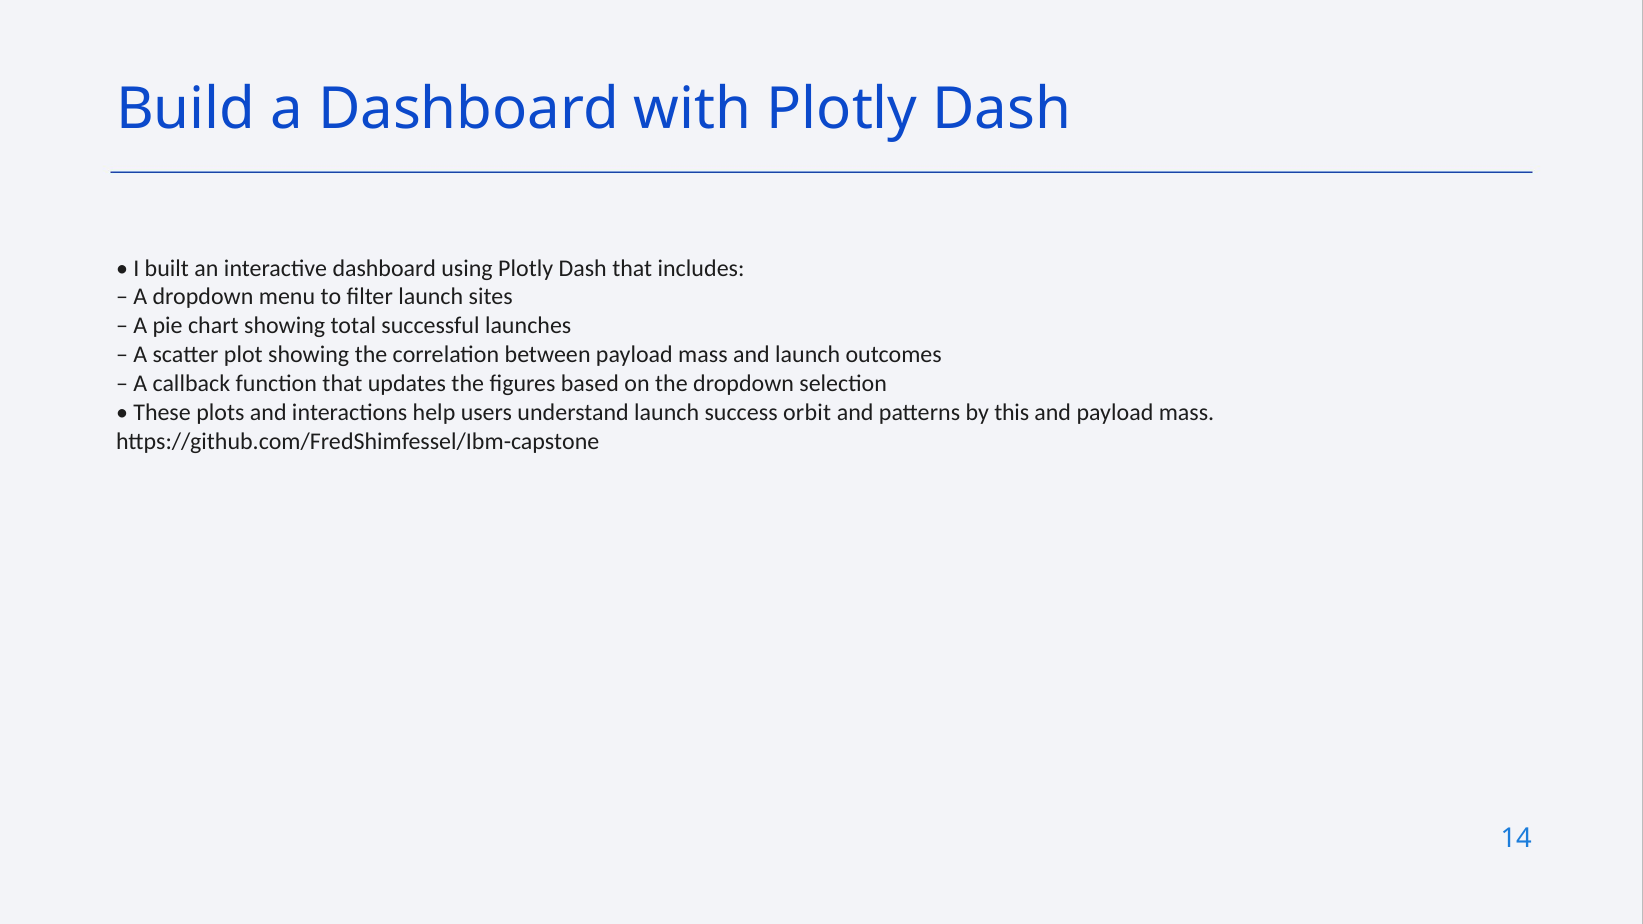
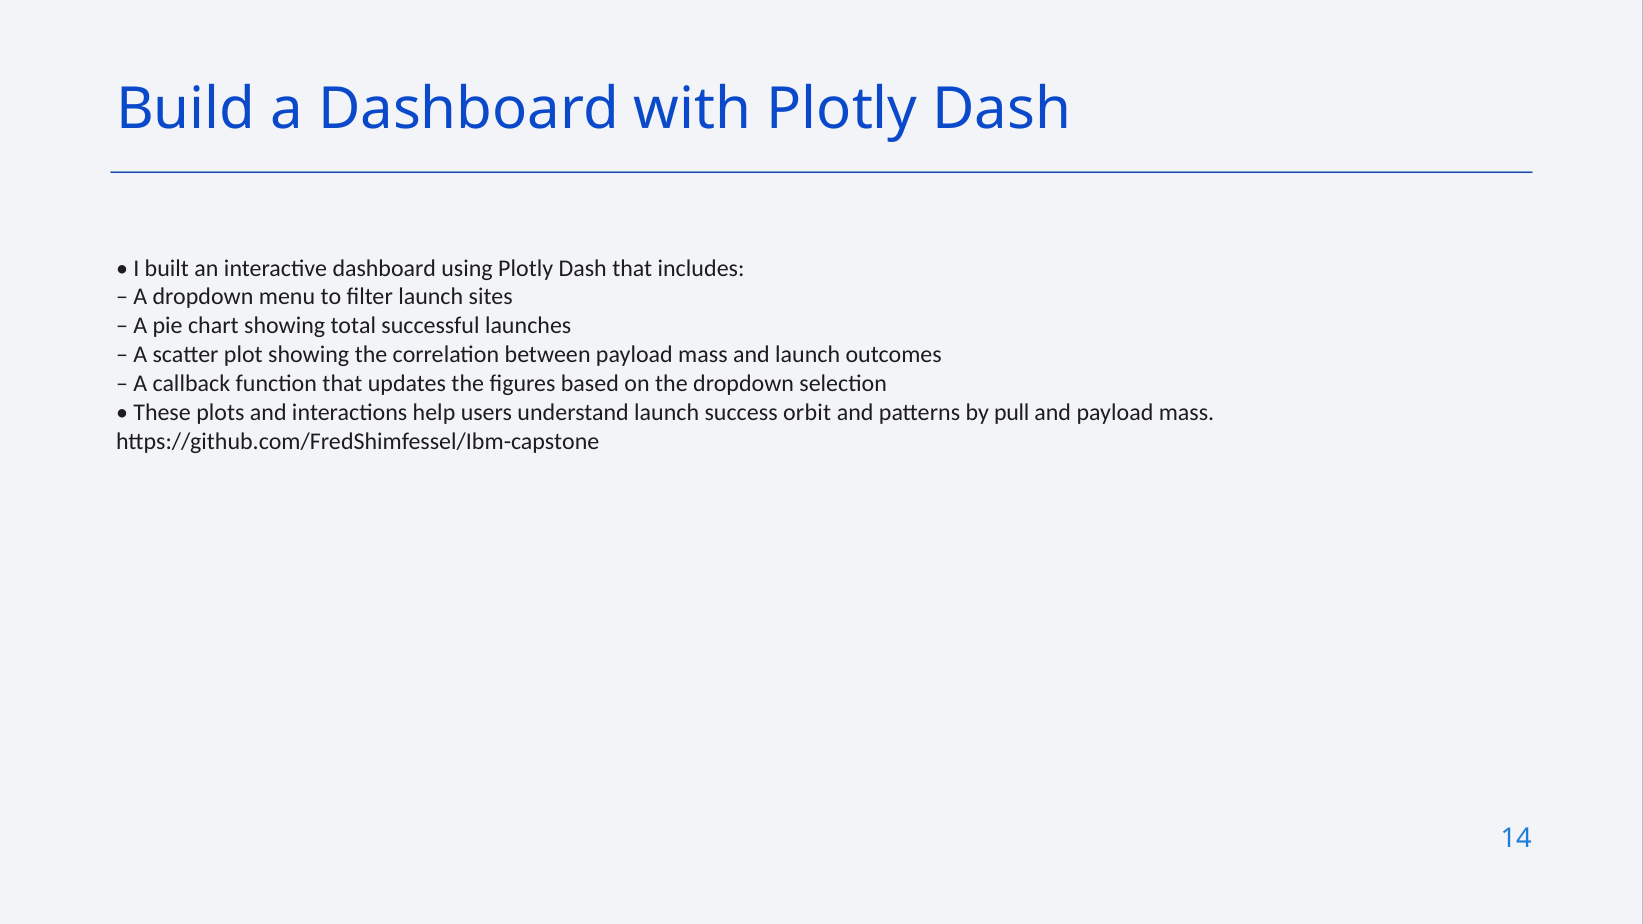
this: this -> pull (1012, 412)
